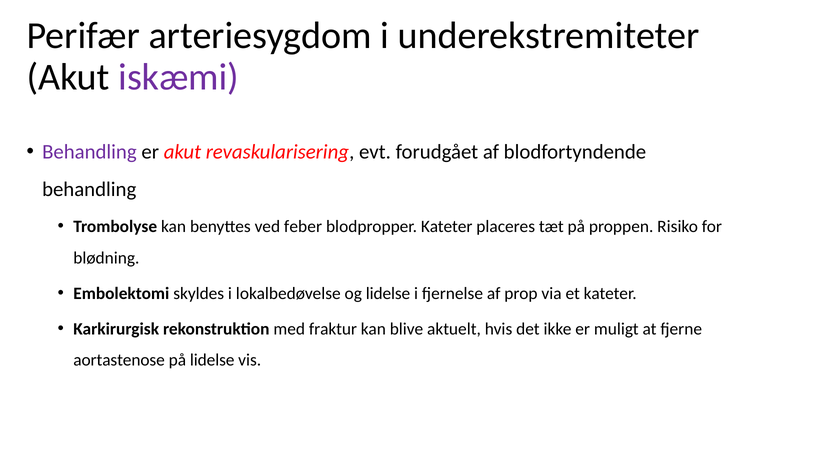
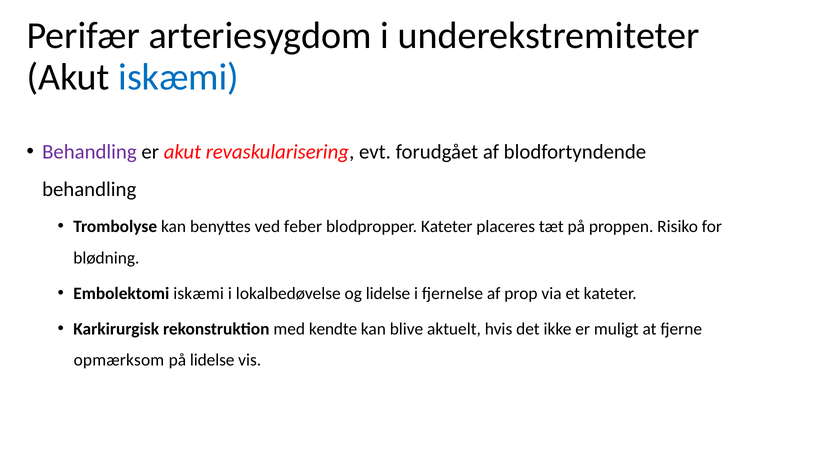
iskæmi colour: purple -> blue (179, 77)
Embolektomi skyldes: skyldes -> iskæmi (199, 293)
fraktur: fraktur -> kendte (333, 329)
aortastenose: aortastenose -> opmærksom (119, 360)
